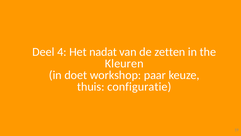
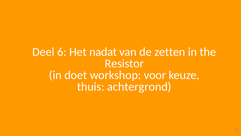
4: 4 -> 6 (62, 52)
Kleuren: Kleuren -> Resistor (124, 63)
paar: paar -> voor (155, 75)
configuratie: configuratie -> achtergrond (139, 86)
